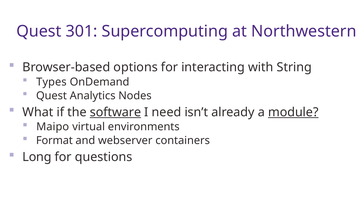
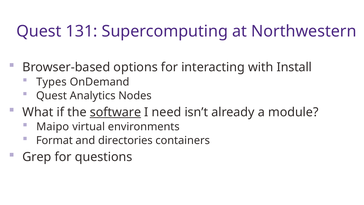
301: 301 -> 131 (82, 31)
String: String -> Install (294, 67)
module underline: present -> none (293, 112)
webserver: webserver -> directories (125, 140)
Long: Long -> Grep (37, 157)
